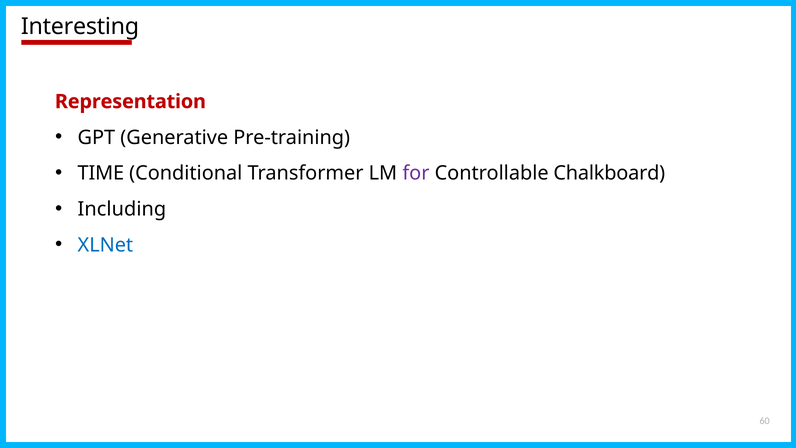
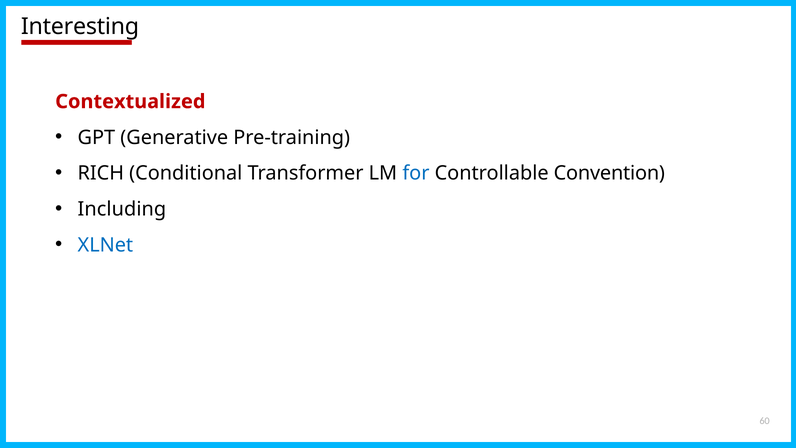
Representation: Representation -> Contextualized (130, 102)
TIME: TIME -> RICH (101, 173)
for colour: purple -> blue (416, 173)
Chalkboard: Chalkboard -> Convention (609, 173)
